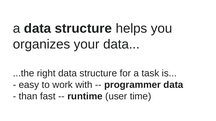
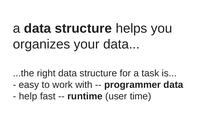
than: than -> help (28, 97)
